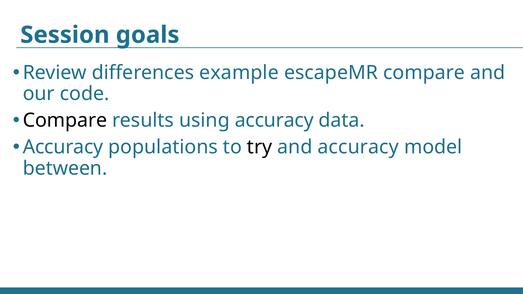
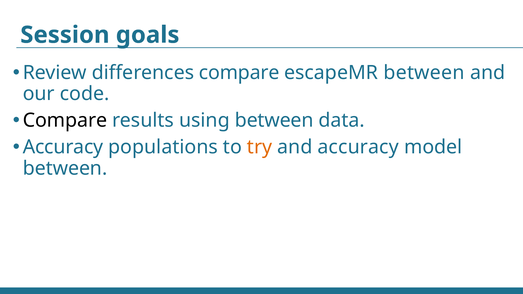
differences example: example -> compare (239, 73)
escapeMR compare: compare -> between (424, 73)
using accuracy: accuracy -> between (274, 121)
try colour: black -> orange (260, 147)
